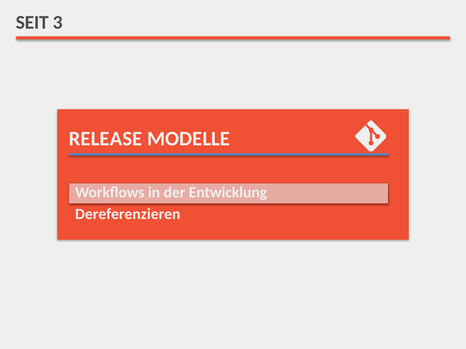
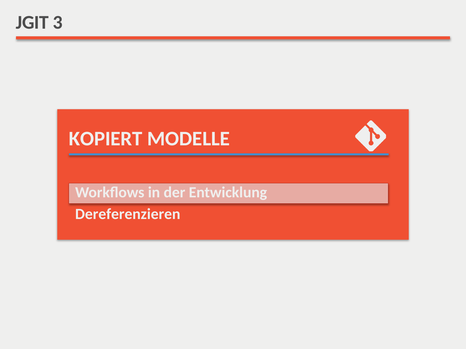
SEIT: SEIT -> JGIT (32, 22)
RELEASE: RELEASE -> KOPIERT (106, 139)
